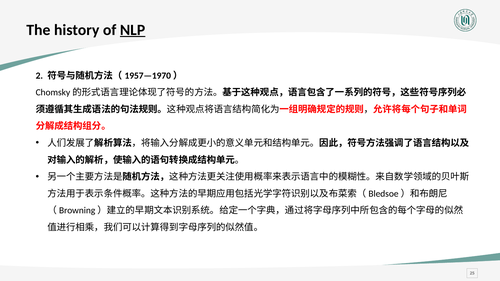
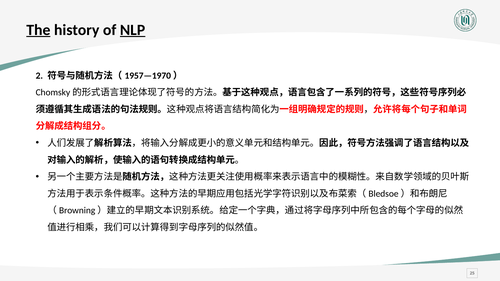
The underline: none -> present (38, 30)
